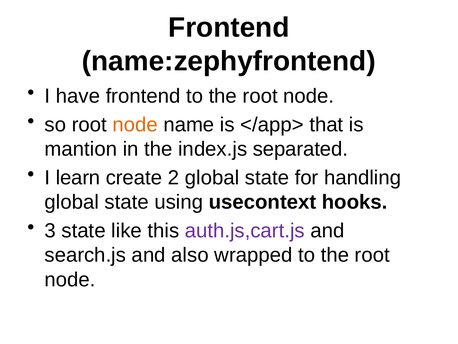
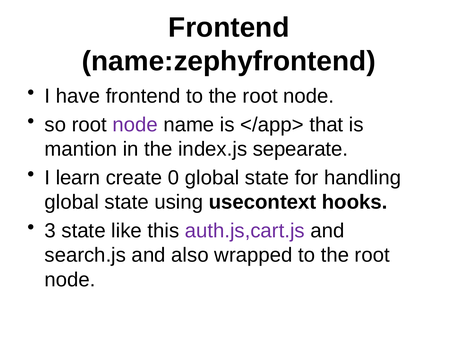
node colour: orange -> purple (135, 125)
separated: separated -> sepearate (300, 149)
2: 2 -> 0 (174, 177)
